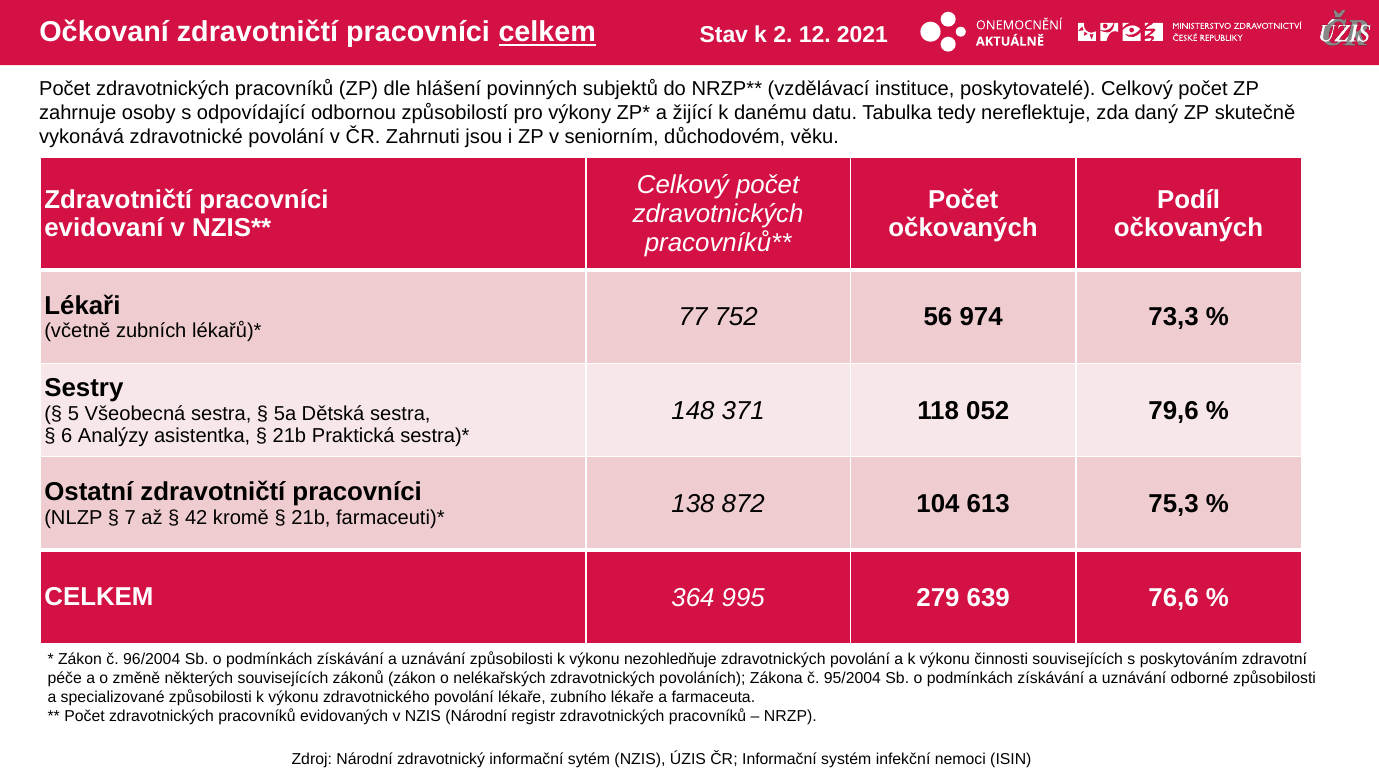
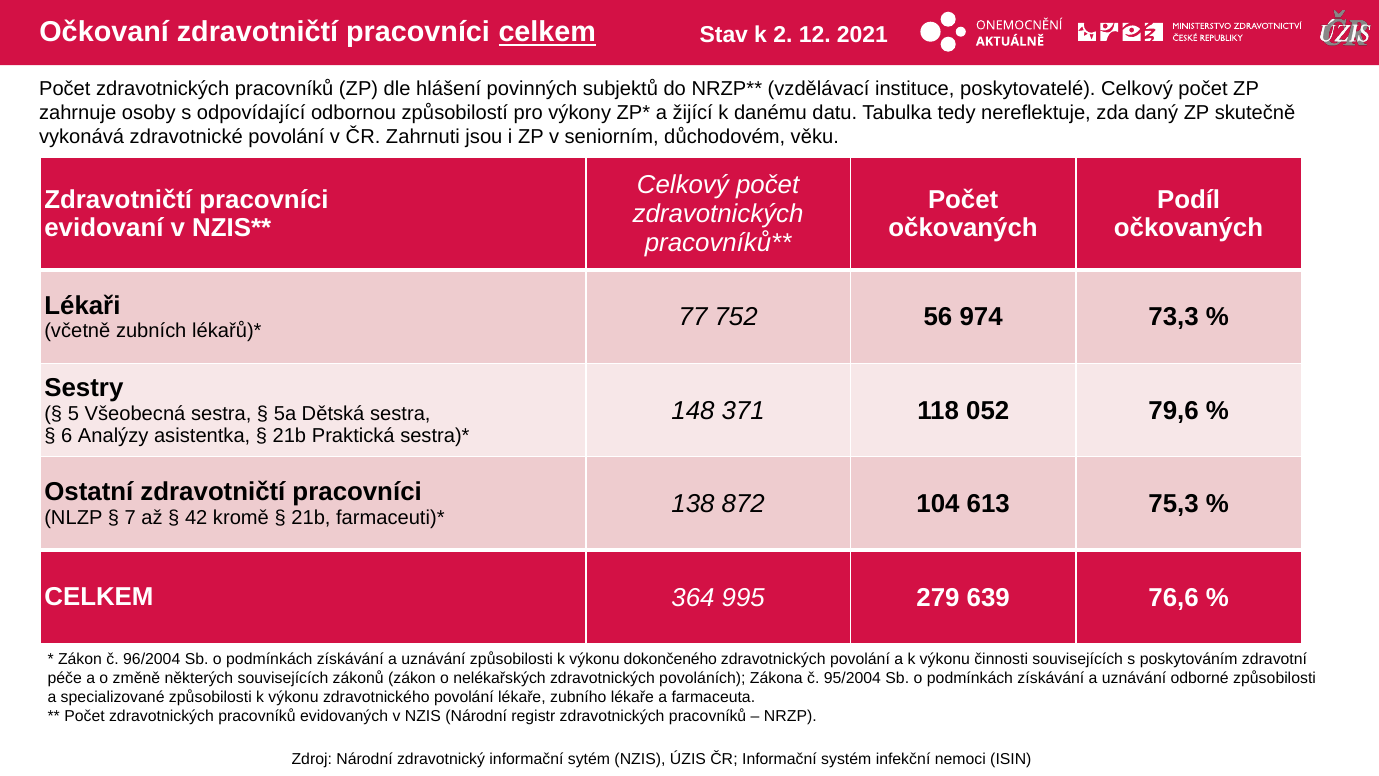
nezohledňuje: nezohledňuje -> dokončeného (670, 659)
